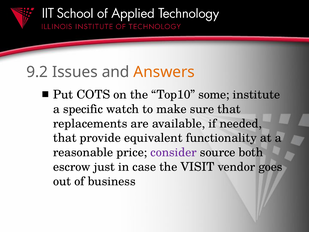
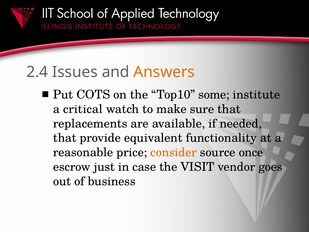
9.2: 9.2 -> 2.4 (37, 72)
specific: specific -> critical (83, 109)
consider colour: purple -> orange (174, 152)
both: both -> once (251, 152)
